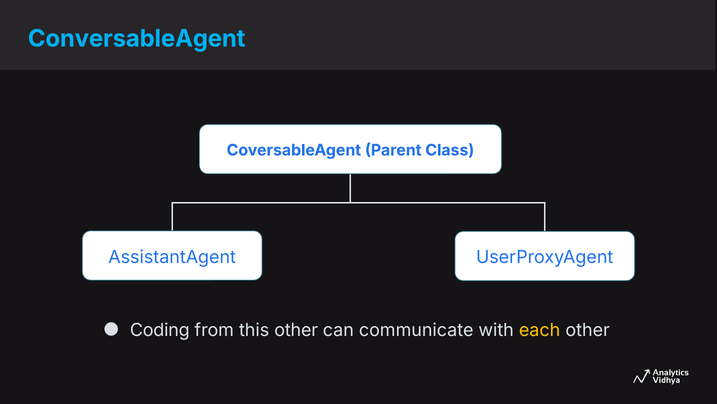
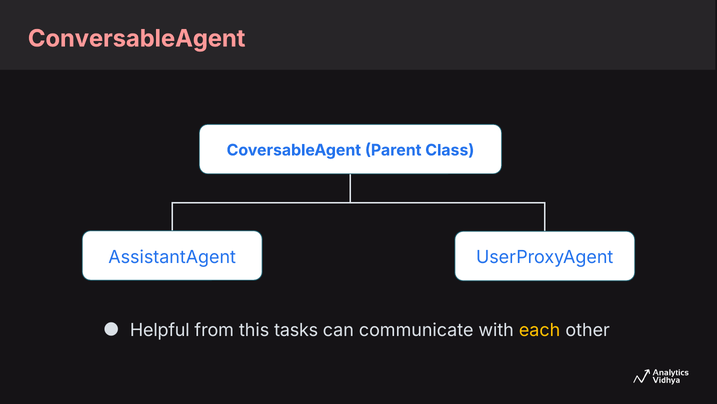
ConversableAgent colour: light blue -> pink (137, 39)
Coding: Coding -> Helpful (160, 330)
this other: other -> tasks (296, 330)
